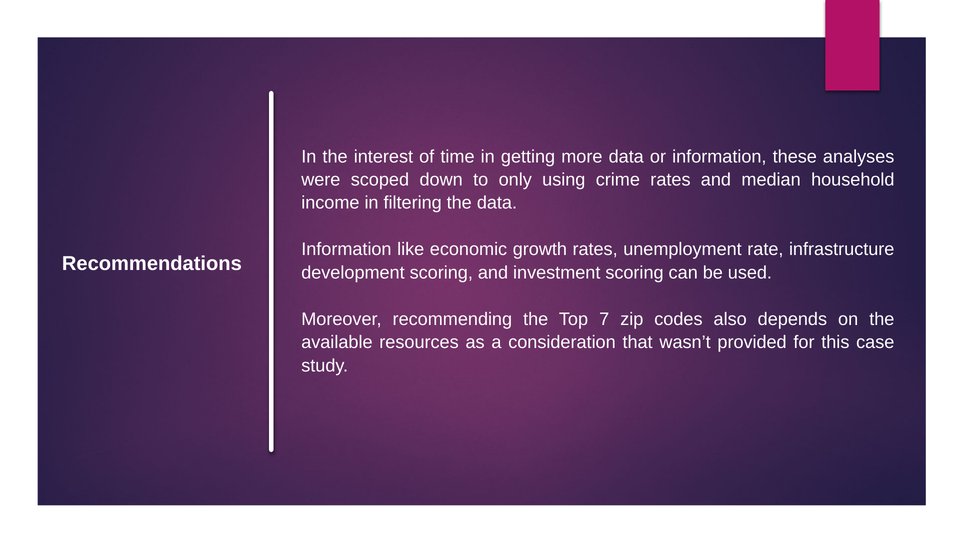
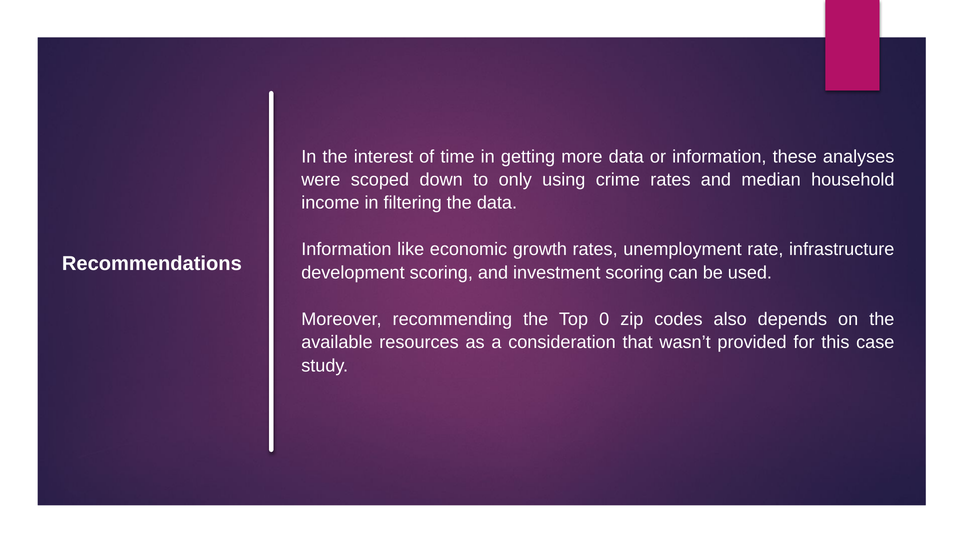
7: 7 -> 0 (604, 319)
